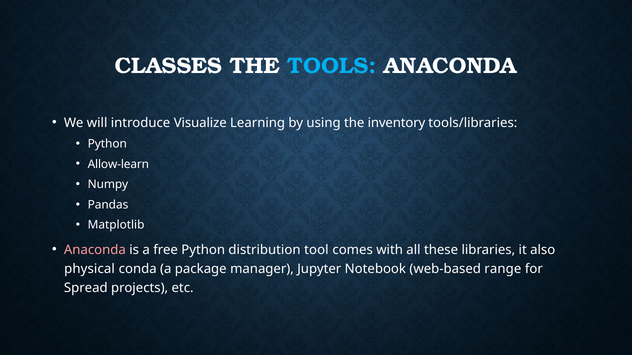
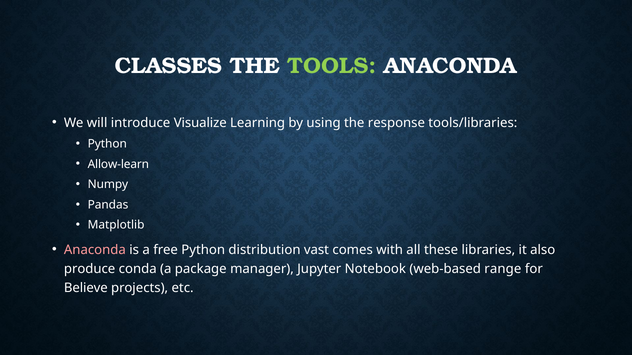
TOOLS colour: light blue -> light green (332, 66)
inventory: inventory -> response (396, 123)
tool: tool -> vast (316, 250)
physical: physical -> produce (90, 269)
Spread: Spread -> Believe (86, 288)
